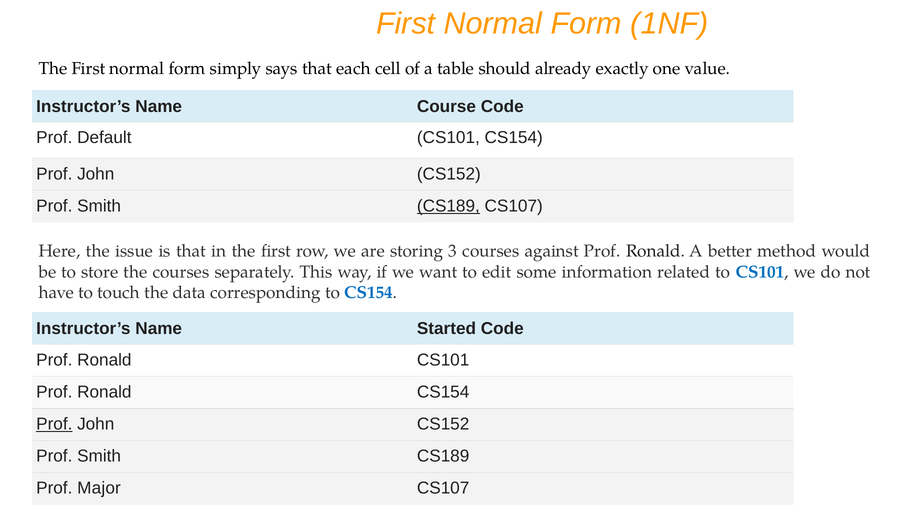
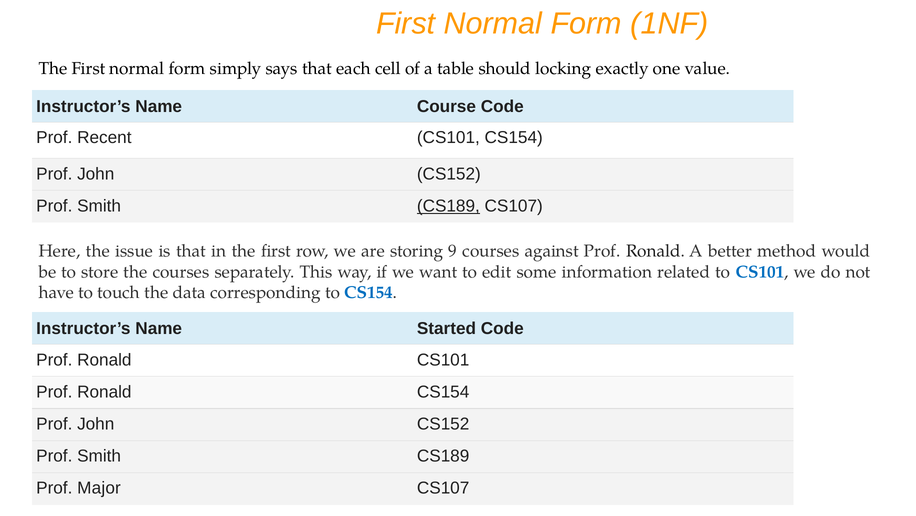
already: already -> locking (563, 69)
Default: Default -> Recent (104, 138)
3: 3 -> 9 (453, 251)
Prof underline: present -> none (54, 423)
